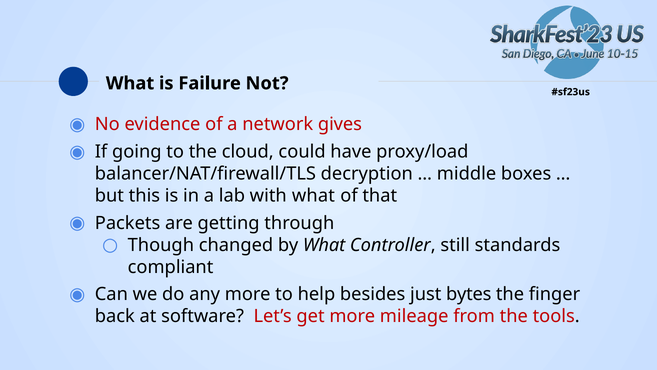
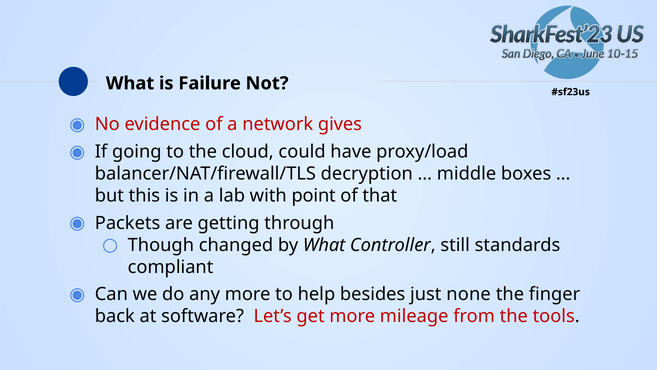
with what: what -> point (314, 195)
bytes: bytes -> none (469, 294)
